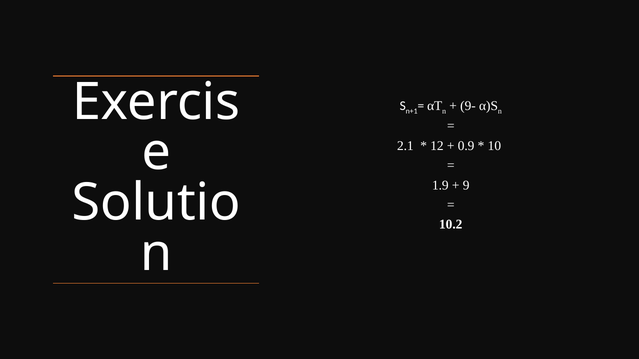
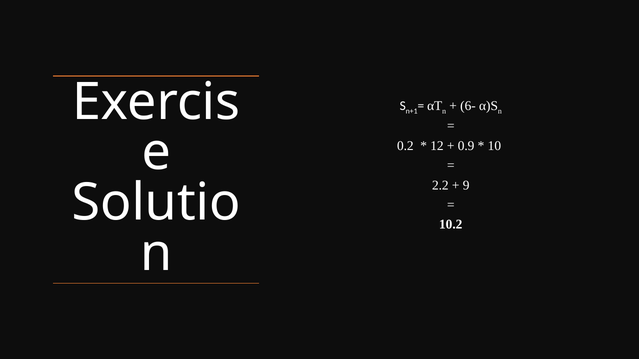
9-: 9- -> 6- (468, 106)
2.1: 2.1 -> 0.2 (405, 146)
1.9: 1.9 -> 2.2 (440, 185)
